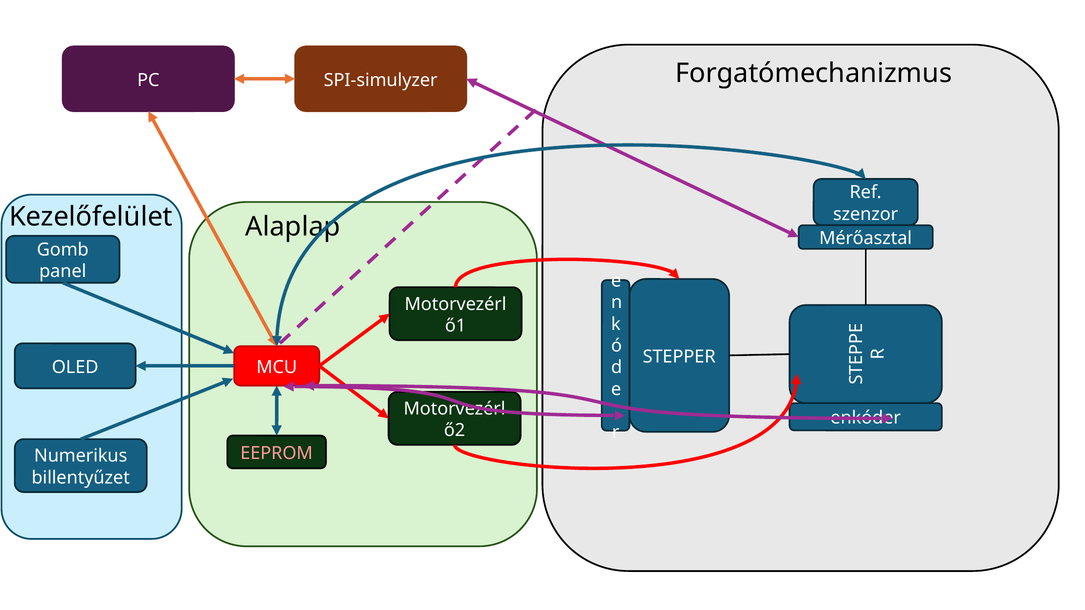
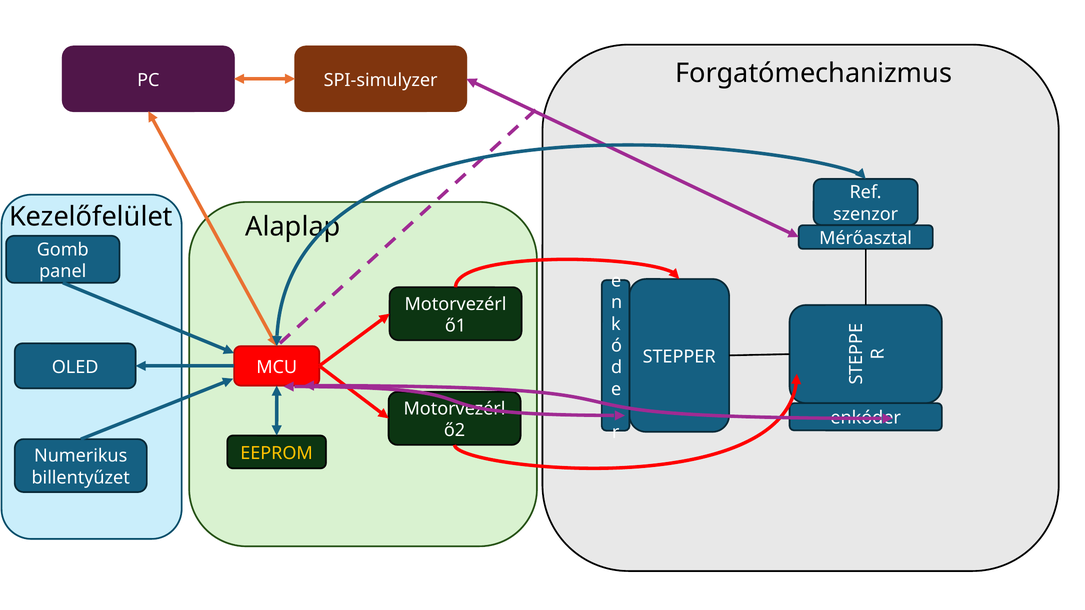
EEPROM colour: pink -> yellow (277, 453)
